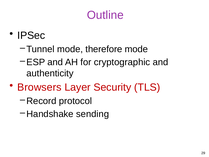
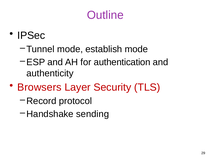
therefore: therefore -> establish (104, 49)
cryptographic: cryptographic -> authentication (122, 62)
